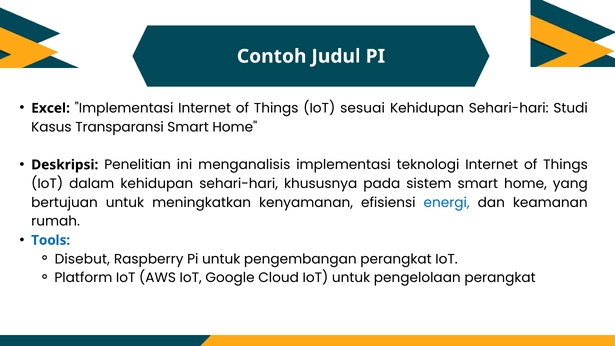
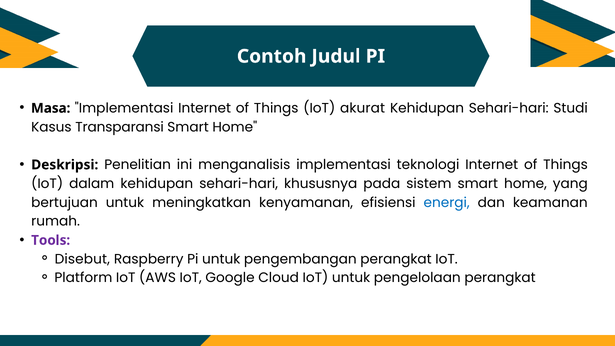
Excel: Excel -> Masa (51, 108)
sesuai: sesuai -> akurat (363, 108)
Tools colour: blue -> purple (51, 240)
